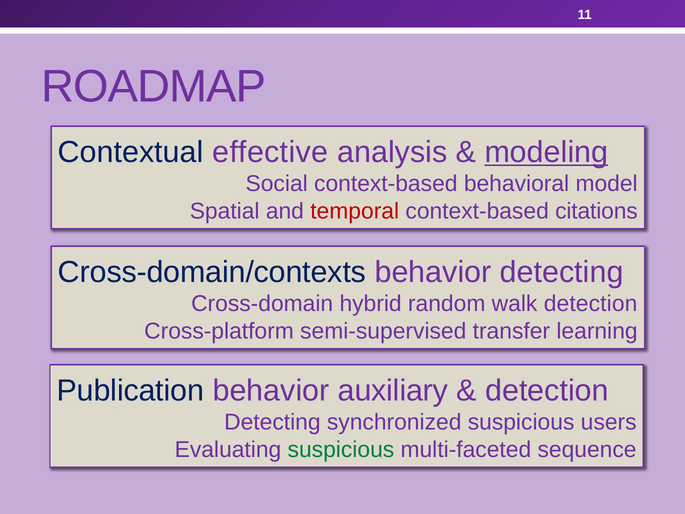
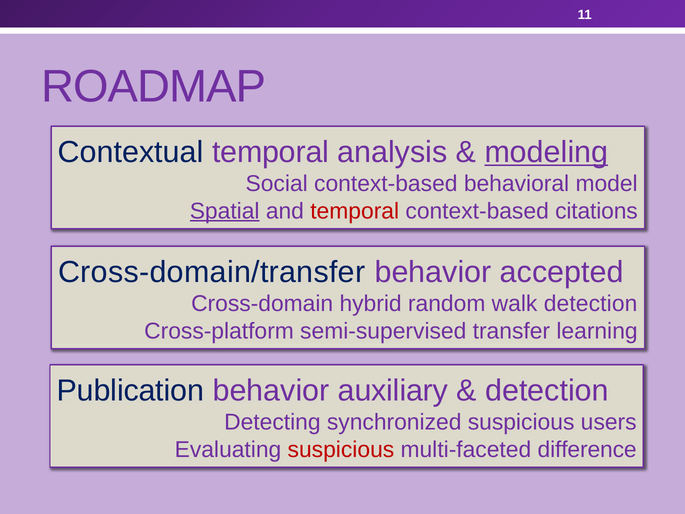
Contextual effective: effective -> temporal (271, 152)
Spatial underline: none -> present (225, 211)
Cross-domain/contexts: Cross-domain/contexts -> Cross-domain/transfer (212, 272)
behavior detecting: detecting -> accepted (562, 272)
suspicious colour: green -> red (341, 450)
sequence: sequence -> difference (587, 450)
